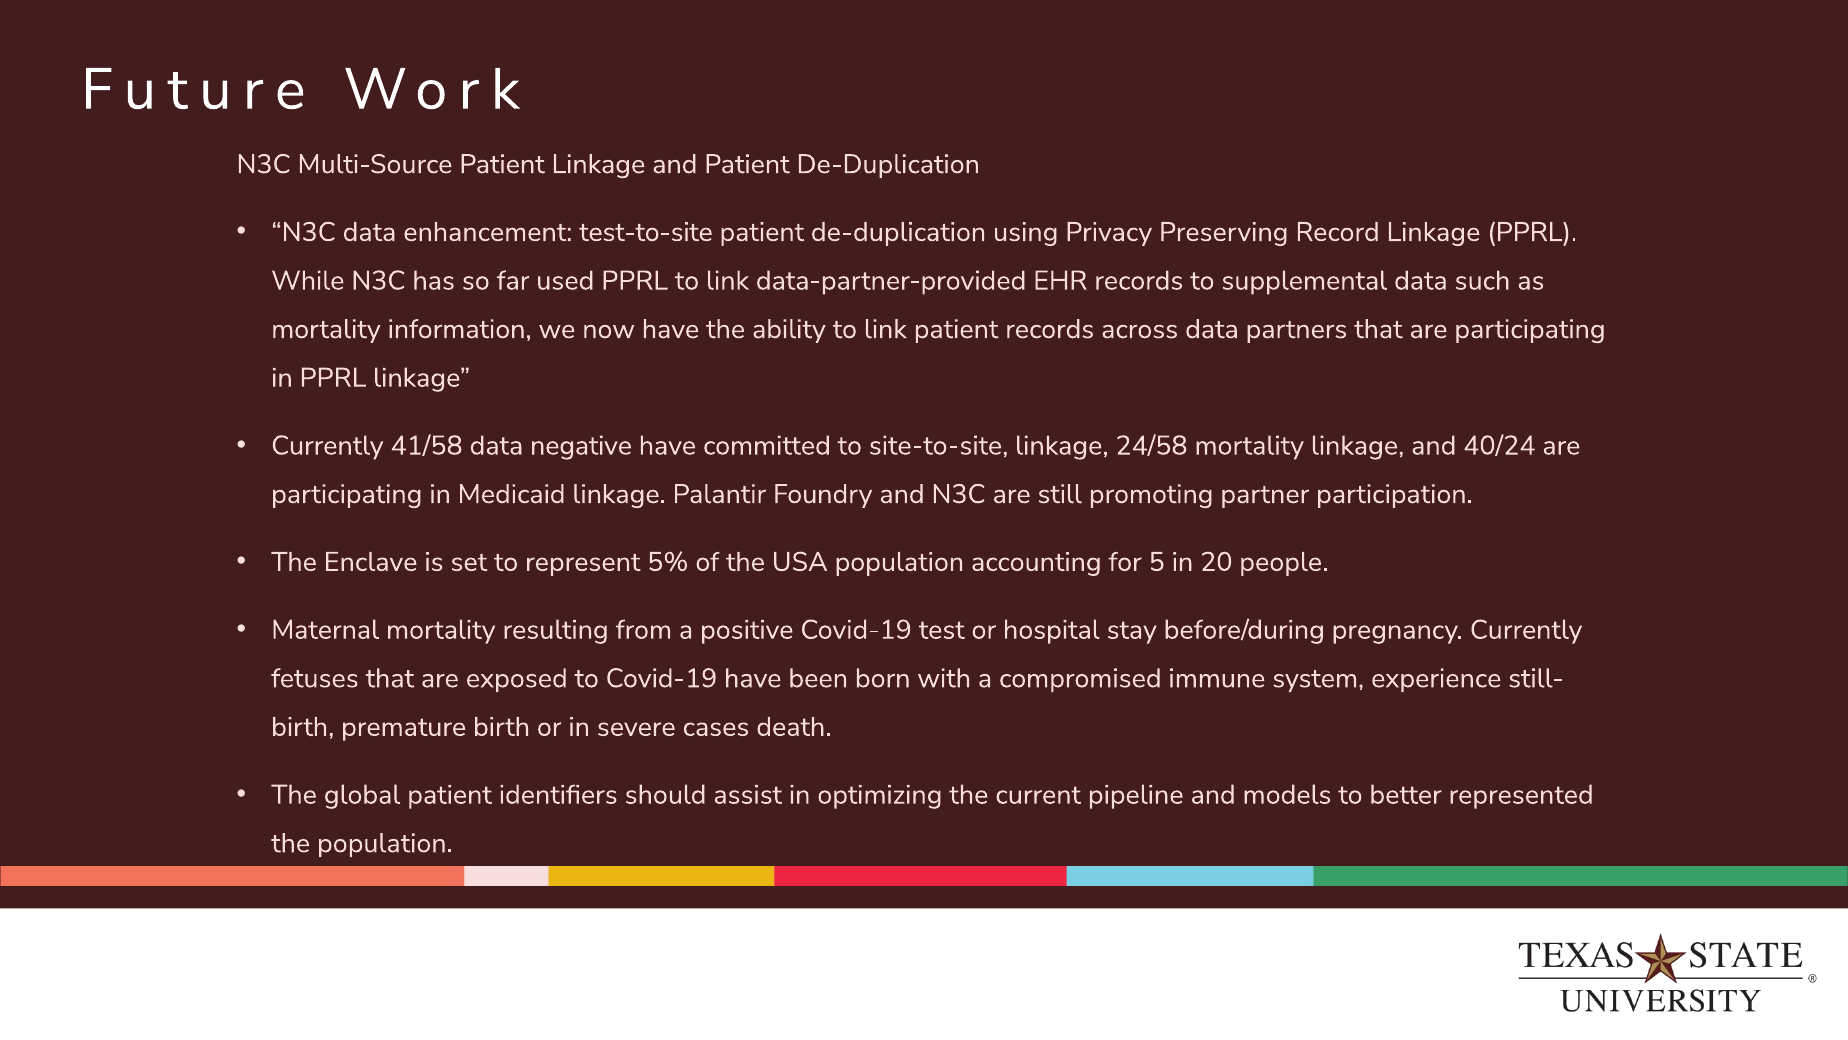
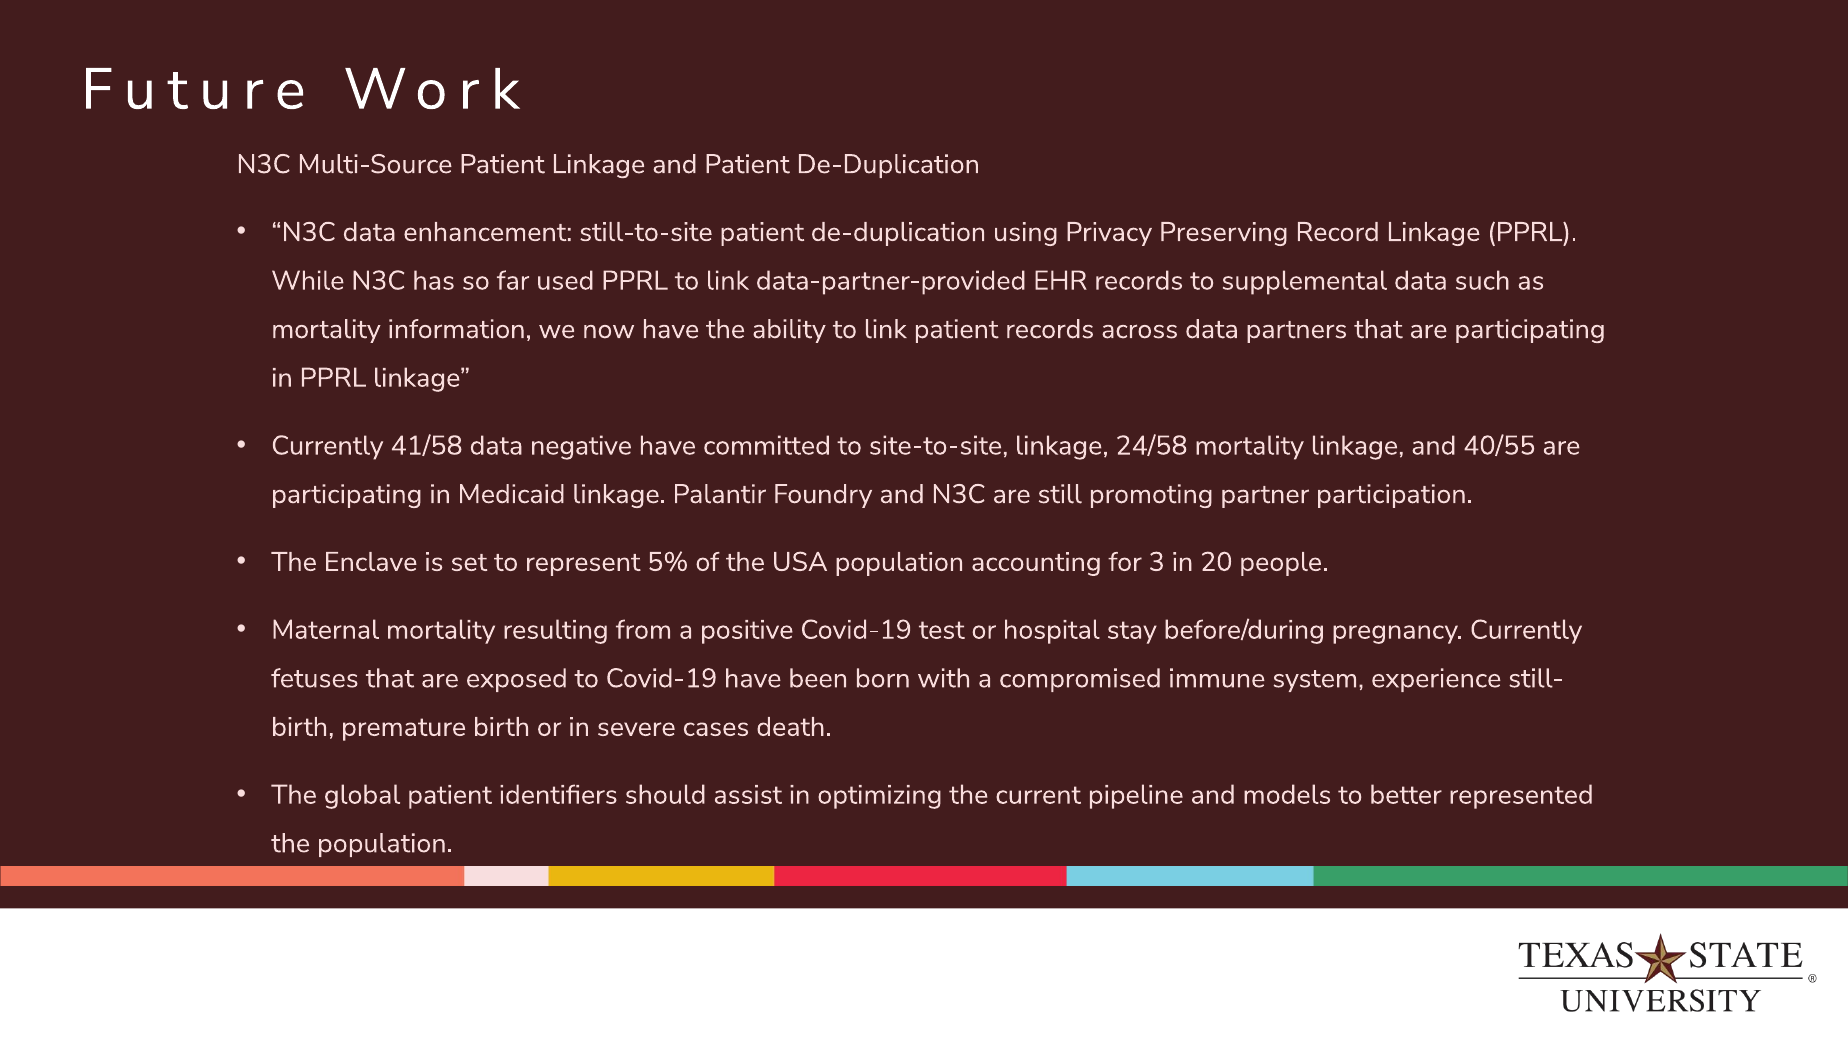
test-to-site: test-to-site -> still-to-site (646, 232)
40/24: 40/24 -> 40/55 (1499, 445)
5: 5 -> 3 (1157, 562)
